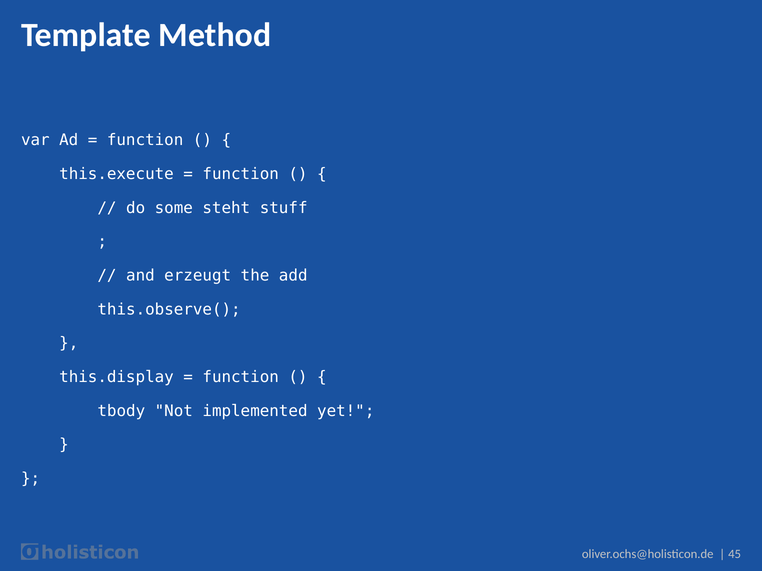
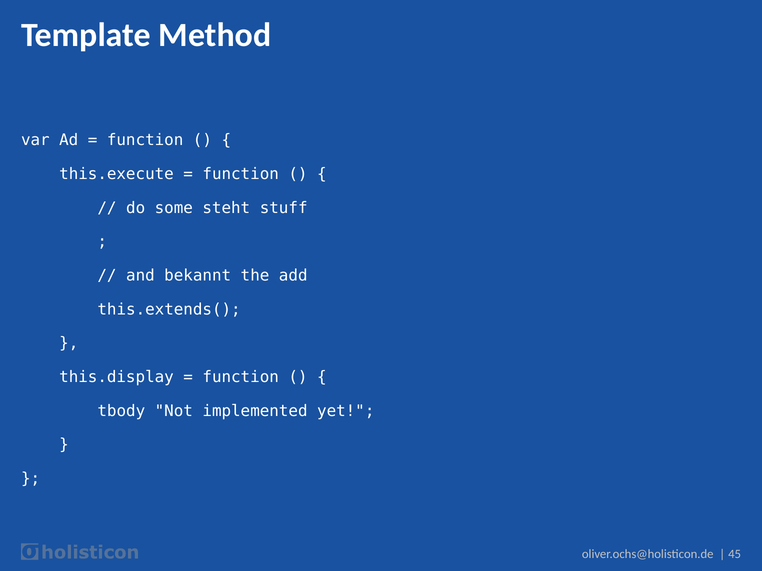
erzeugt: erzeugt -> bekannt (198, 276)
this.observe(: this.observe( -> this.extends( (169, 310)
